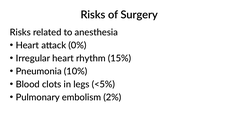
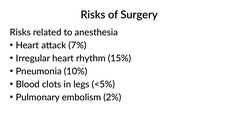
0%: 0% -> 7% (77, 46)
